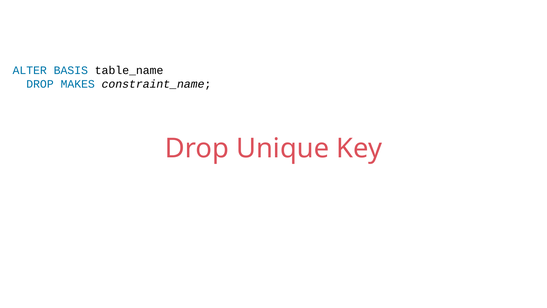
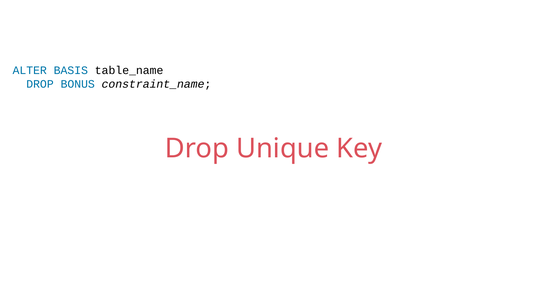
MAKES: MAKES -> BONUS (78, 84)
